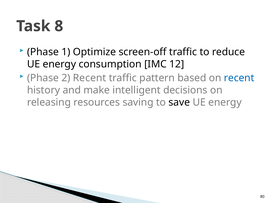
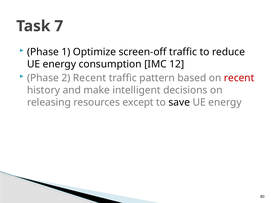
8: 8 -> 7 (59, 26)
recent colour: blue -> red (239, 78)
saving: saving -> except (138, 102)
